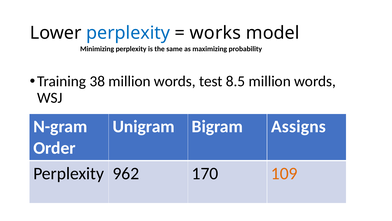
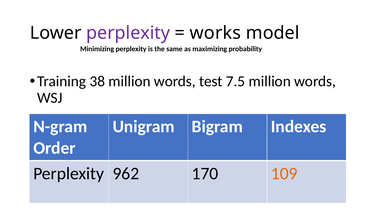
perplexity colour: blue -> purple (128, 33)
8.5: 8.5 -> 7.5 (236, 81)
Assigns: Assigns -> Indexes (299, 126)
